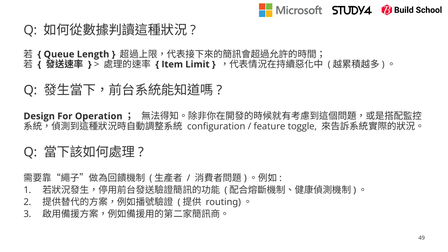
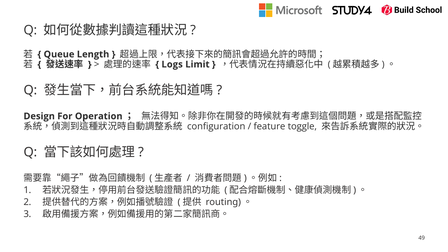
Item: Item -> Logs (172, 64)
